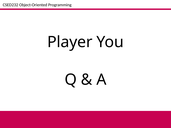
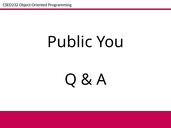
Player: Player -> Public (70, 42)
